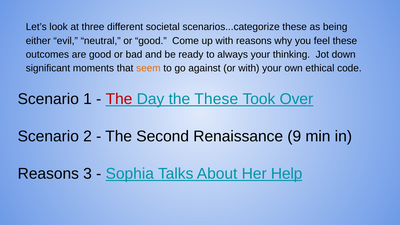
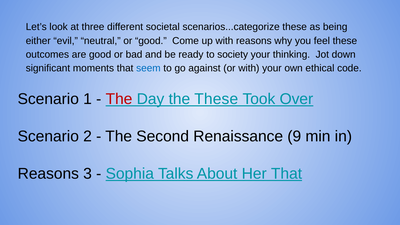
always: always -> society (233, 55)
seem colour: orange -> blue (148, 68)
Her Help: Help -> That (287, 174)
